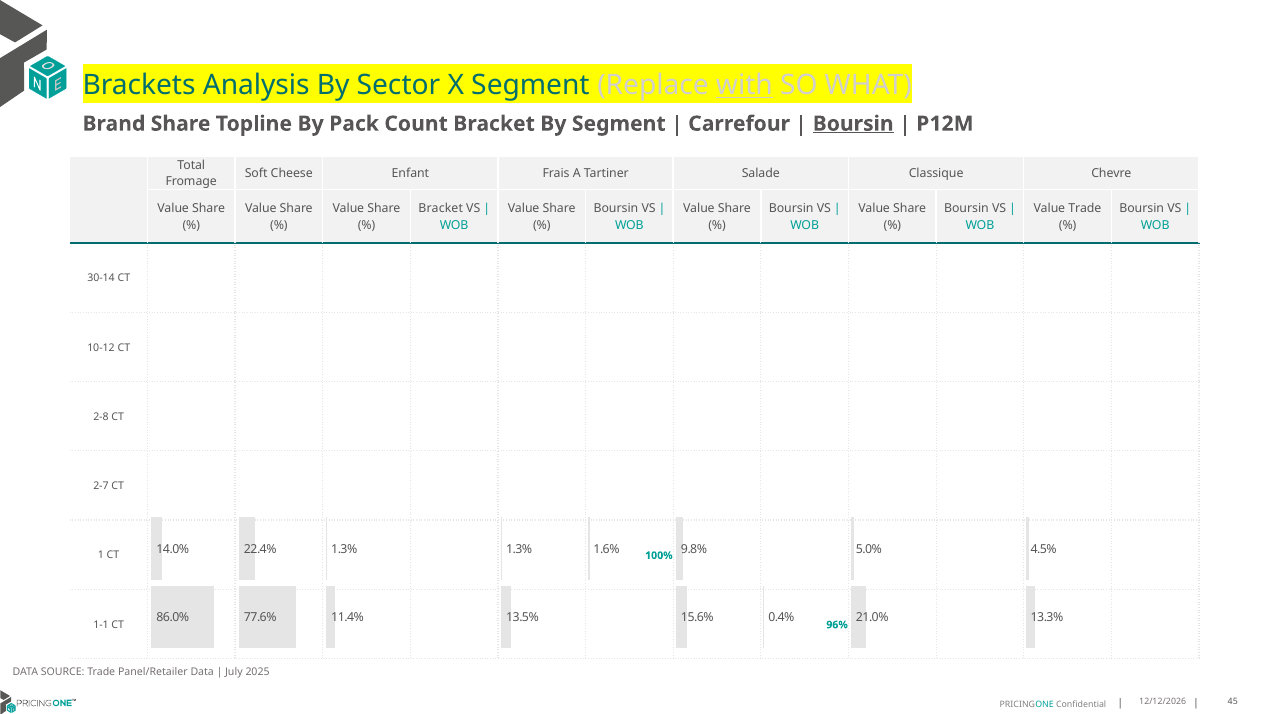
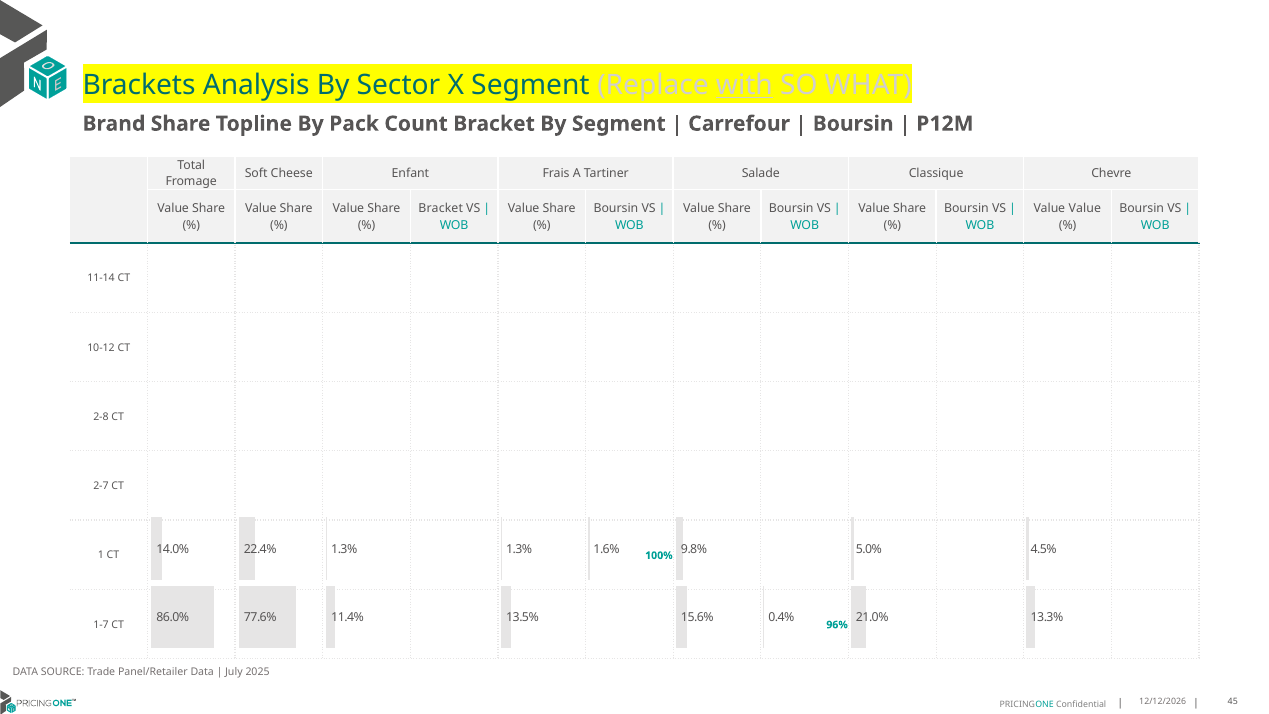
Boursin underline: present -> none (853, 124)
Value Trade: Trade -> Value (1085, 208)
30-14: 30-14 -> 11-14 (101, 278)
1-1: 1-1 -> 1-7 (101, 625)
